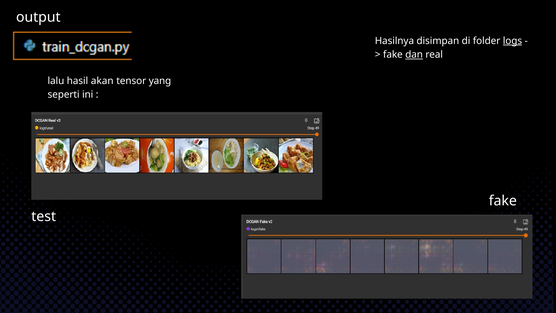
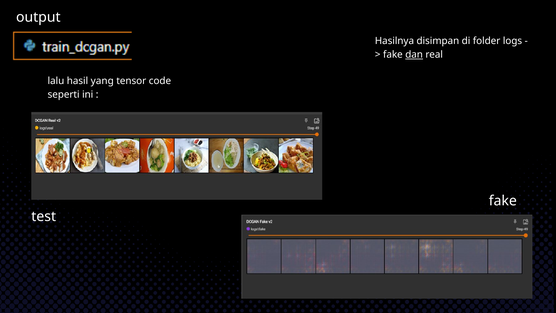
logs underline: present -> none (512, 41)
akan: akan -> yang (102, 81)
yang: yang -> code (160, 81)
